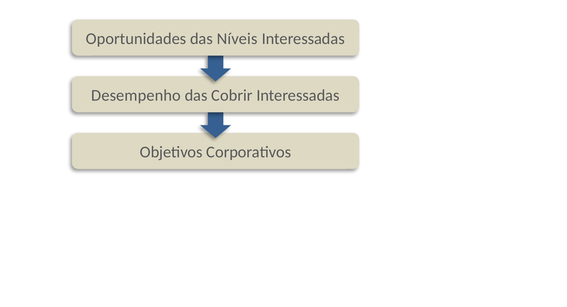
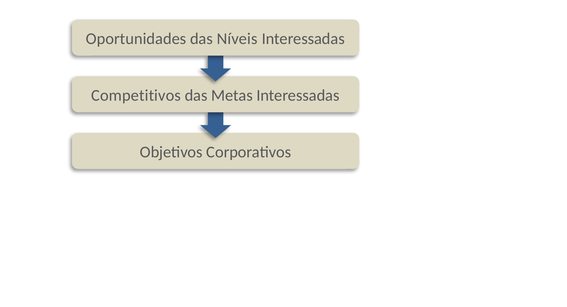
Desempenho: Desempenho -> Competitivos (136, 95)
Cobrir: Cobrir -> Metas (232, 95)
